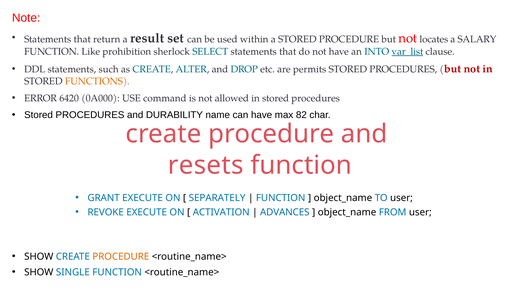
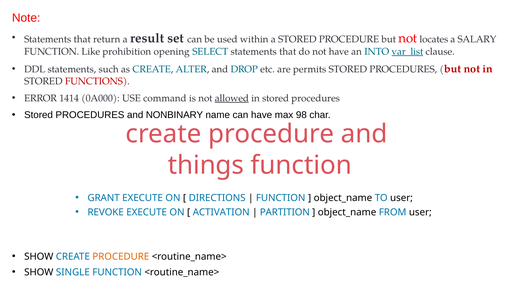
sherlock: sherlock -> opening (172, 52)
FUNCTIONS colour: orange -> red (97, 81)
6420: 6420 -> 1414 (69, 98)
allowed underline: none -> present (232, 98)
DURABILITY: DURABILITY -> NONBINARY (174, 115)
82: 82 -> 98 (301, 115)
resets: resets -> things (206, 165)
SEPARATELY: SEPARATELY -> DIRECTIONS (217, 198)
ADVANCES: ADVANCES -> PARTITION (285, 213)
